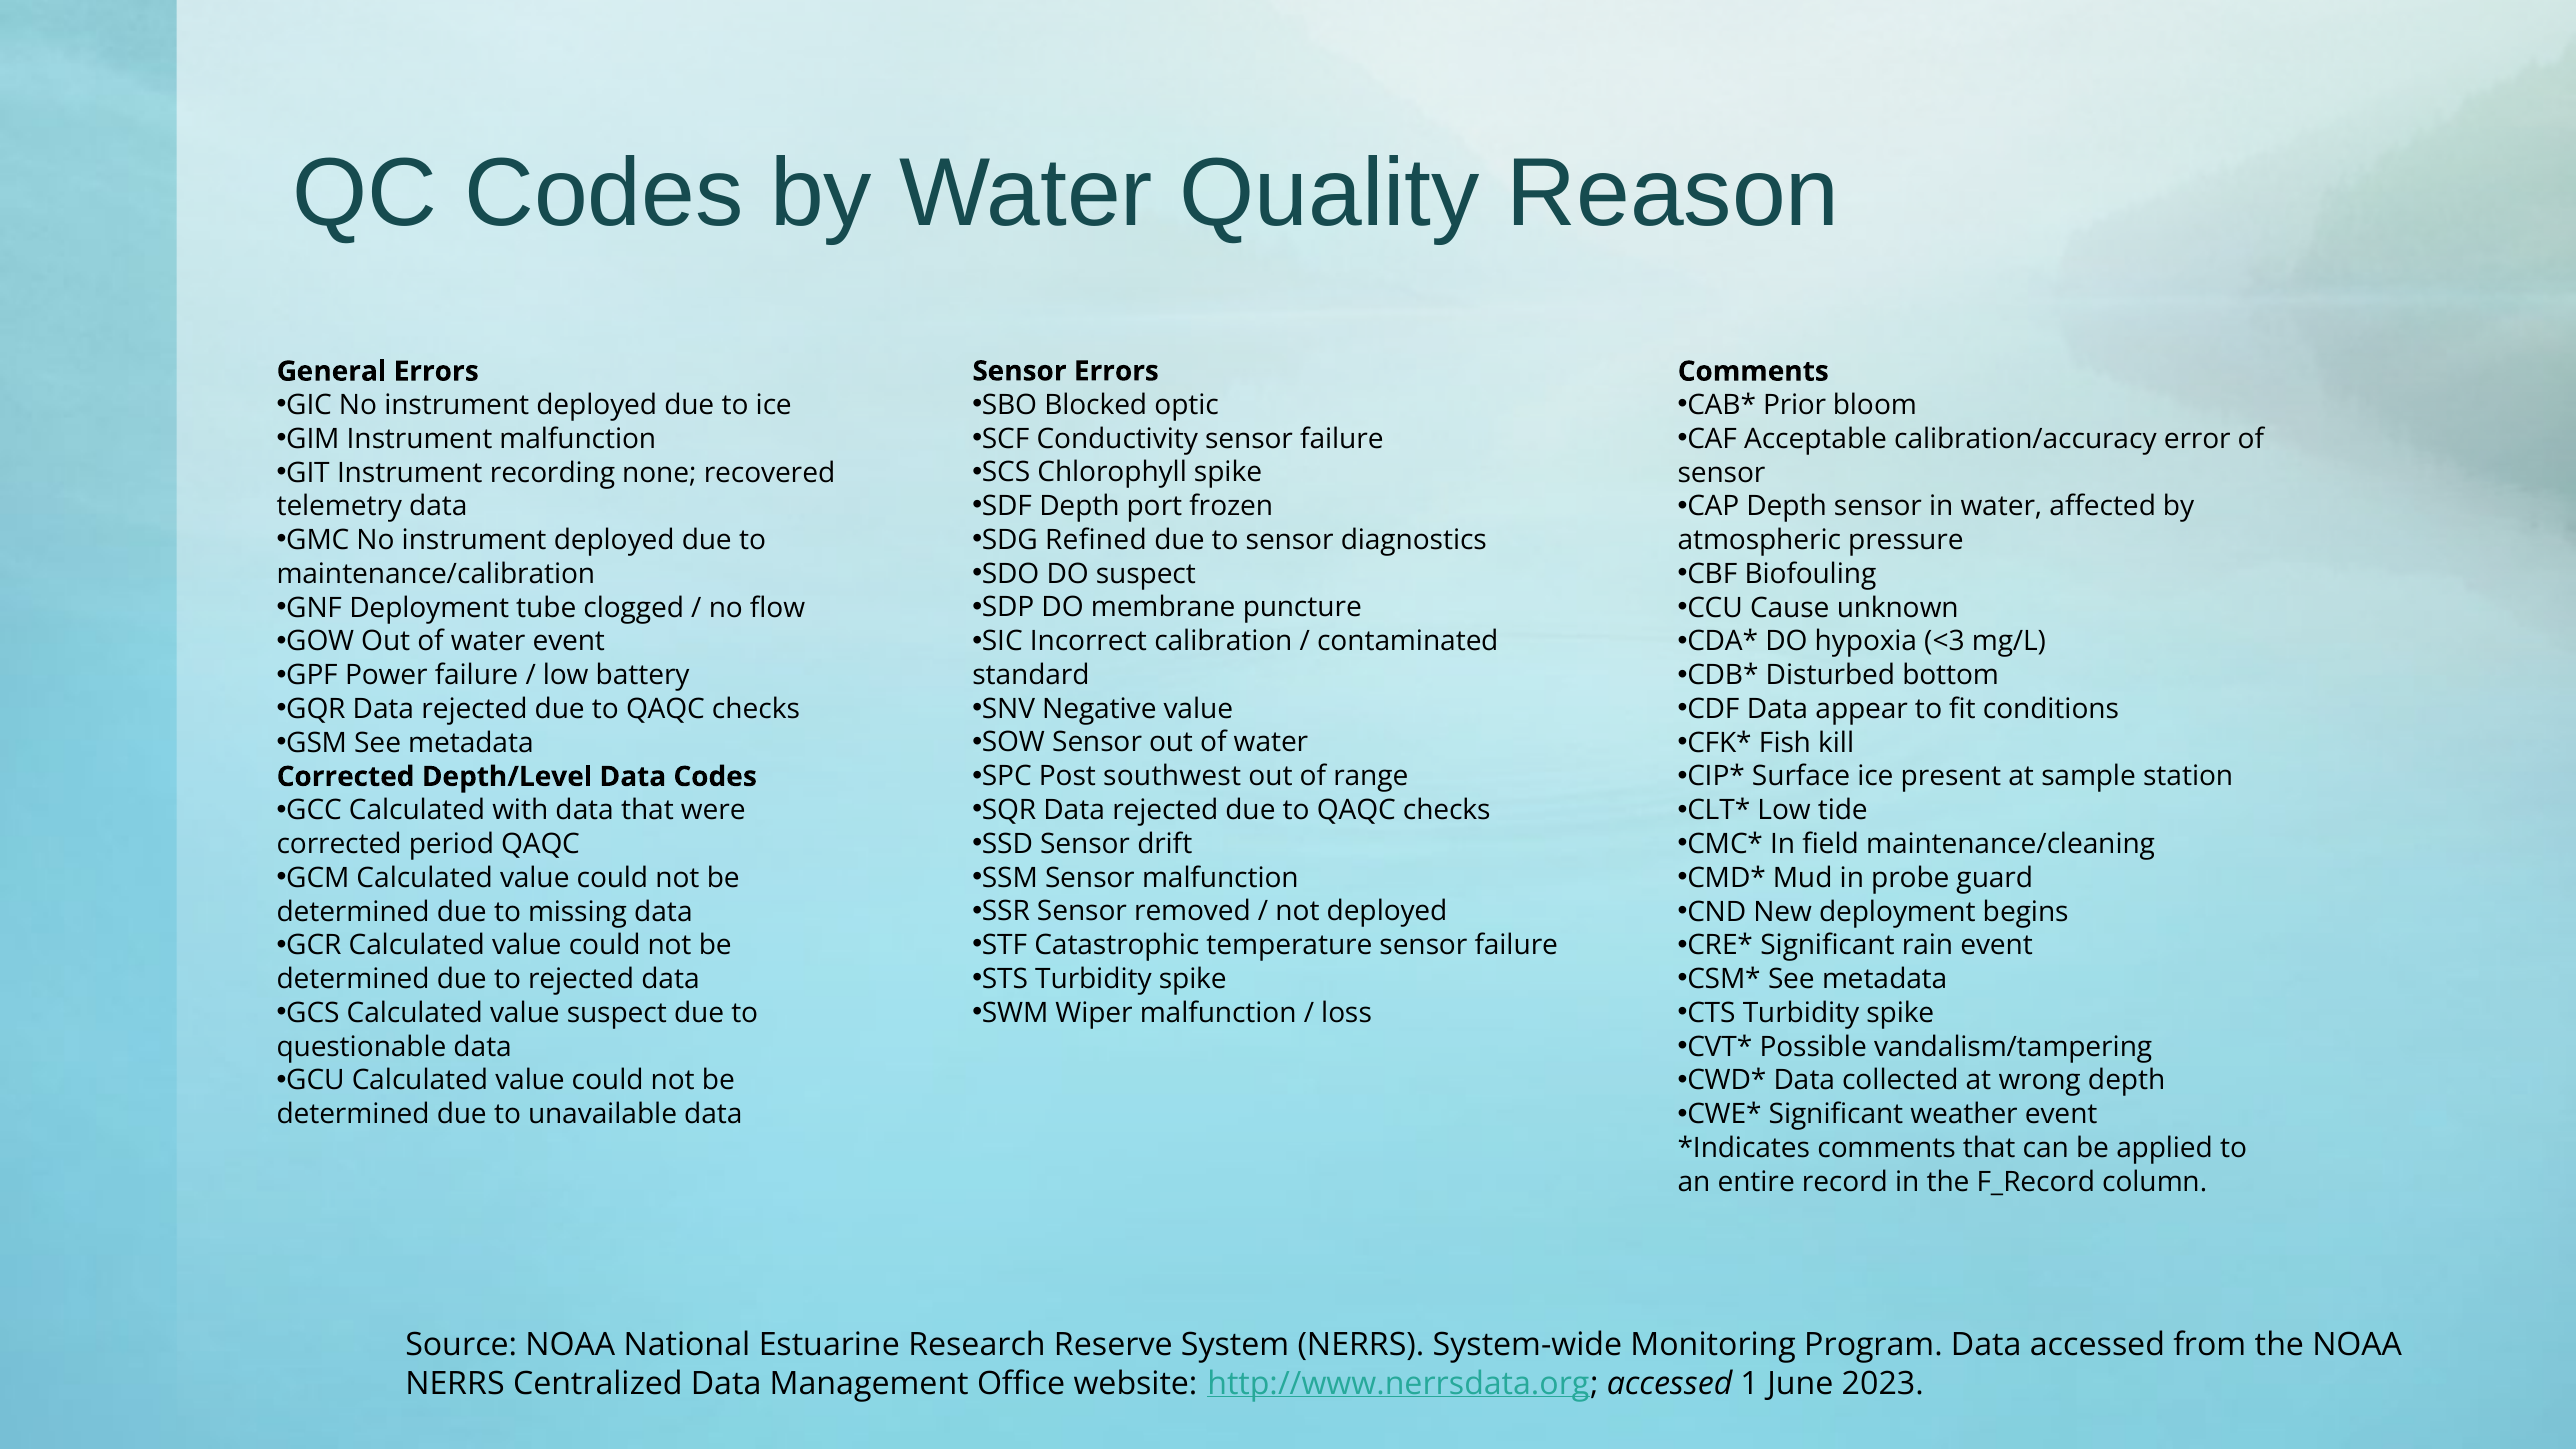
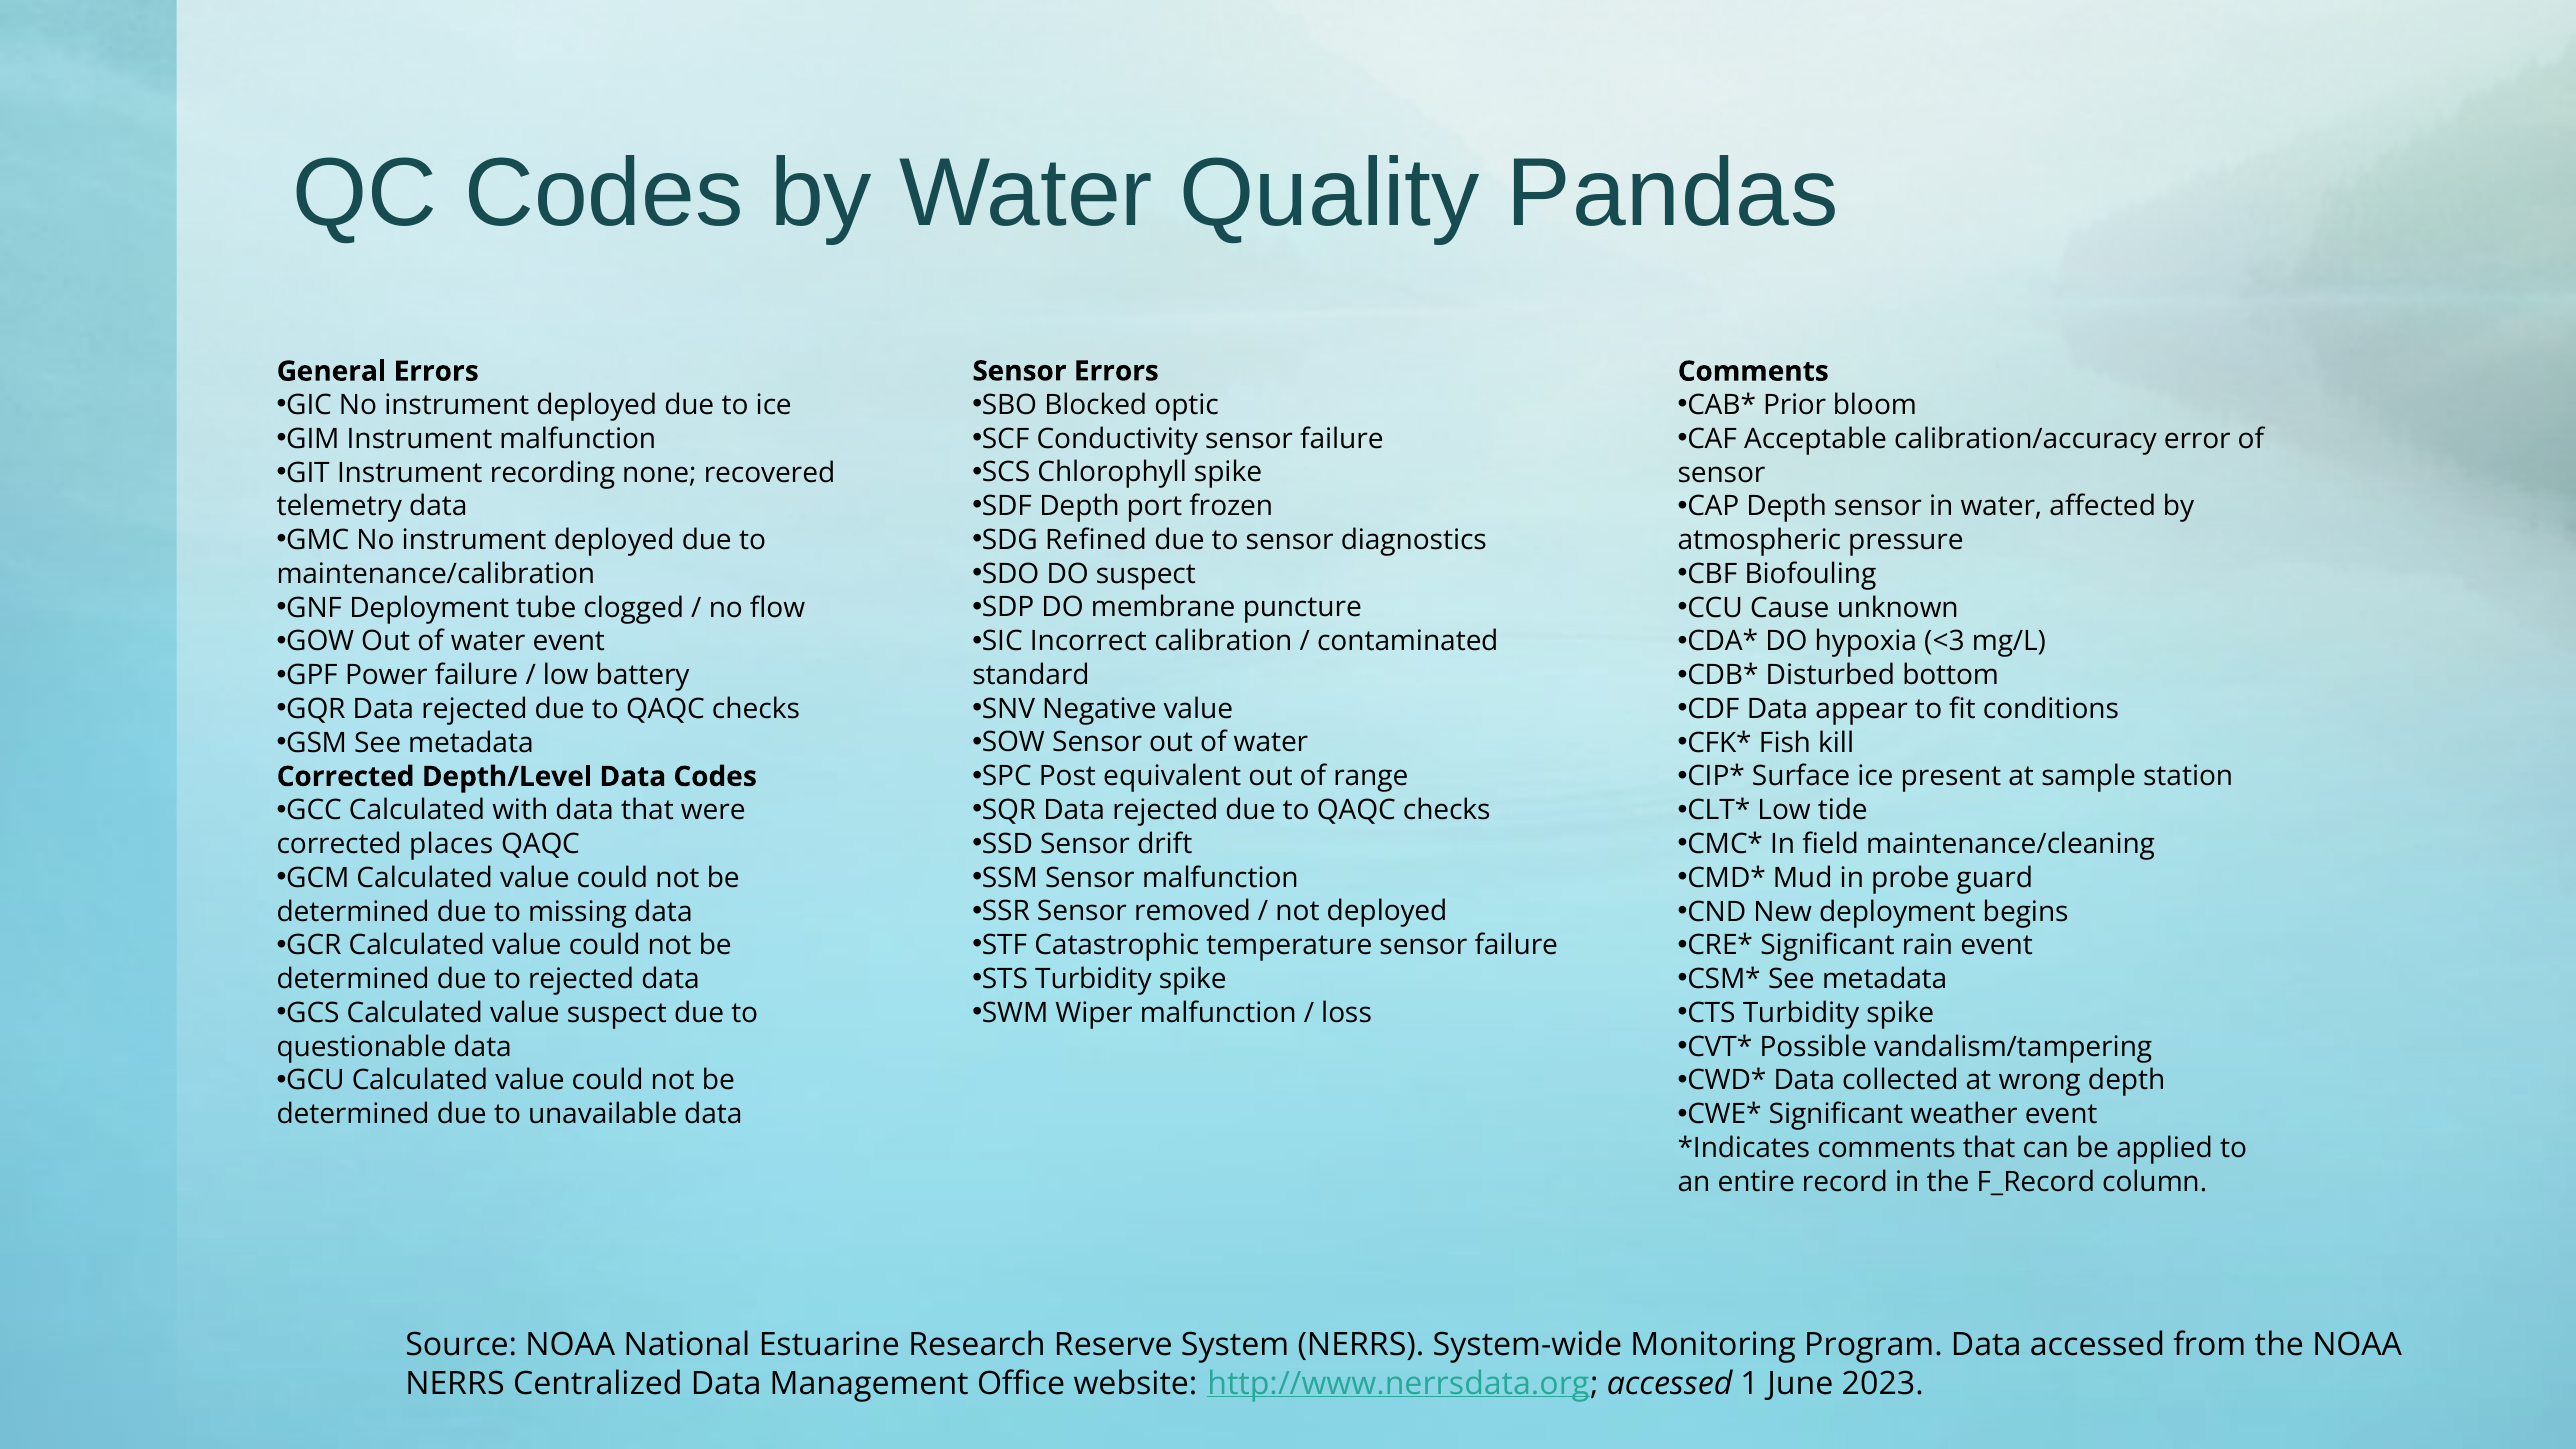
Reason: Reason -> Pandas (1673, 193)
southwest: southwest -> equivalent (1172, 777)
period: period -> places (451, 844)
